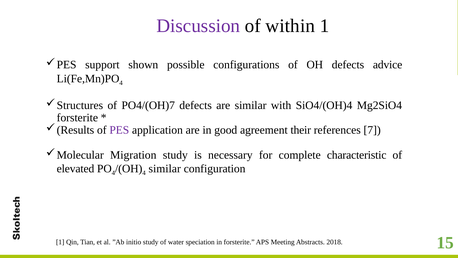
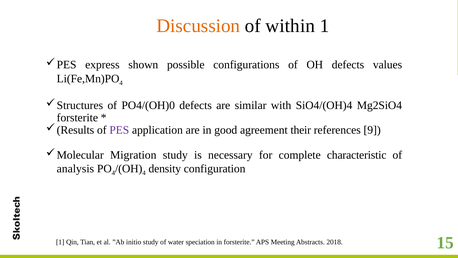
Discussion colour: purple -> orange (198, 26)
support: support -> express (102, 65)
advice: advice -> values (388, 65)
PO4/(OH)7: PO4/(OH)7 -> PO4/(OH)0 (148, 105)
7: 7 -> 9 (372, 130)
elevated: elevated -> analysis (75, 168)
similar: similar -> density (165, 168)
